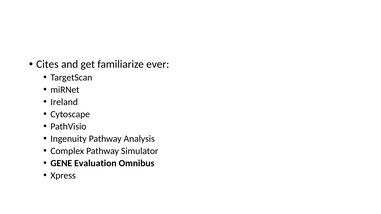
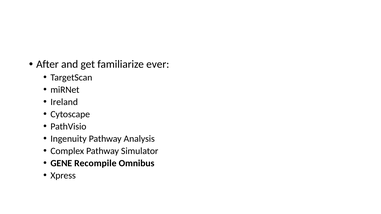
Cites: Cites -> After (47, 64)
Evaluation: Evaluation -> Recompile (95, 163)
